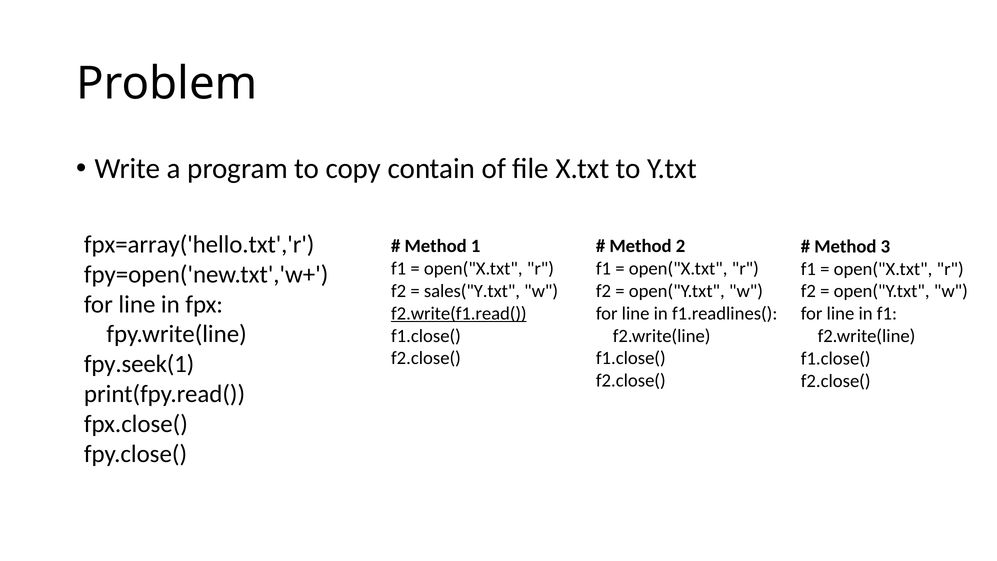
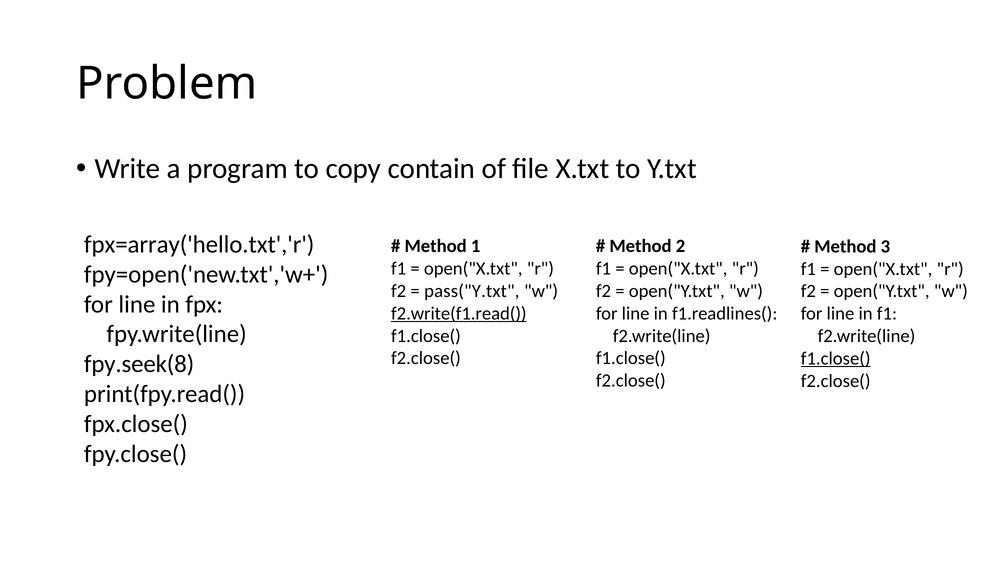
sales("Y.txt: sales("Y.txt -> pass("Y.txt (472, 291)
f1.close( underline: none -> present (836, 359)
fpy.seek(1: fpy.seek(1 -> fpy.seek(8 (139, 364)
